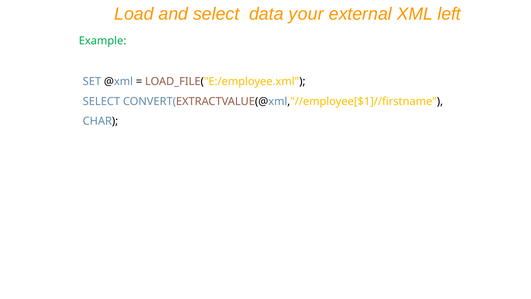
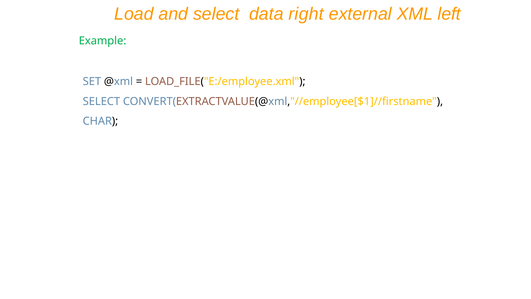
your: your -> right (306, 14)
